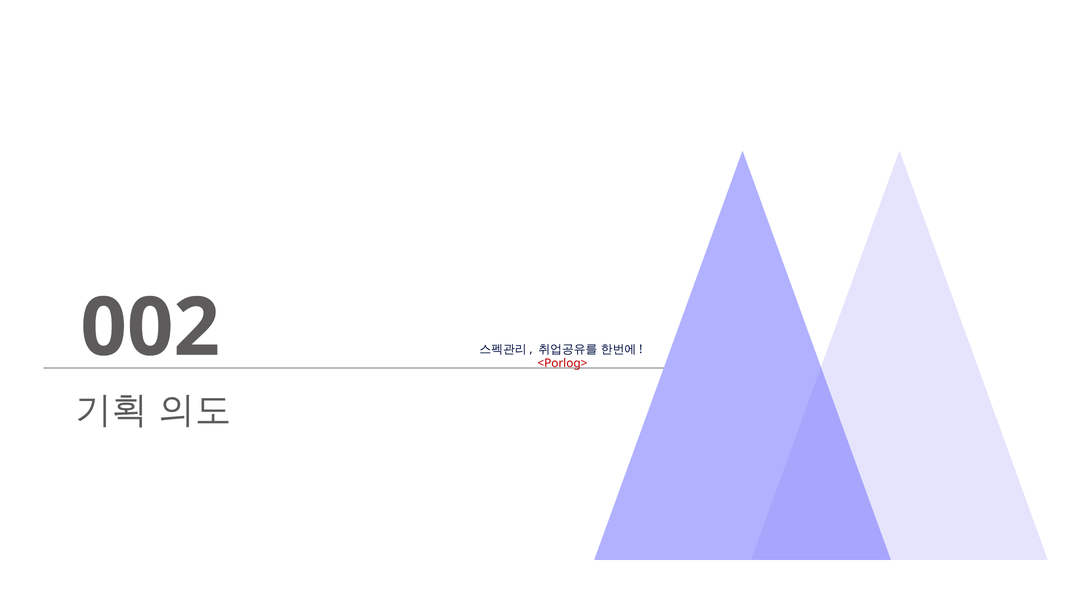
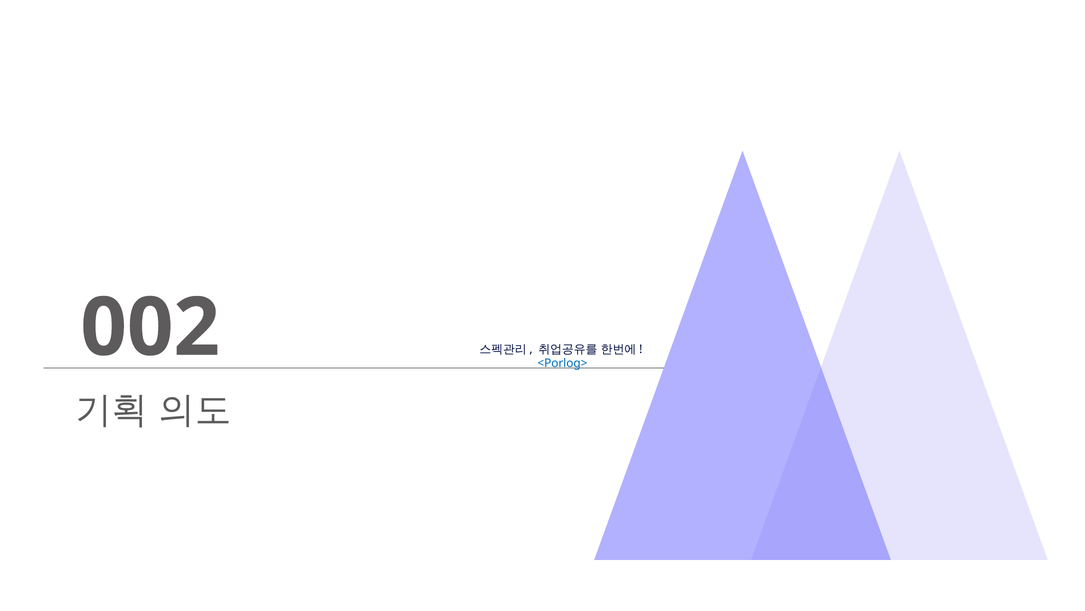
<Porlog> colour: red -> blue (562, 363)
